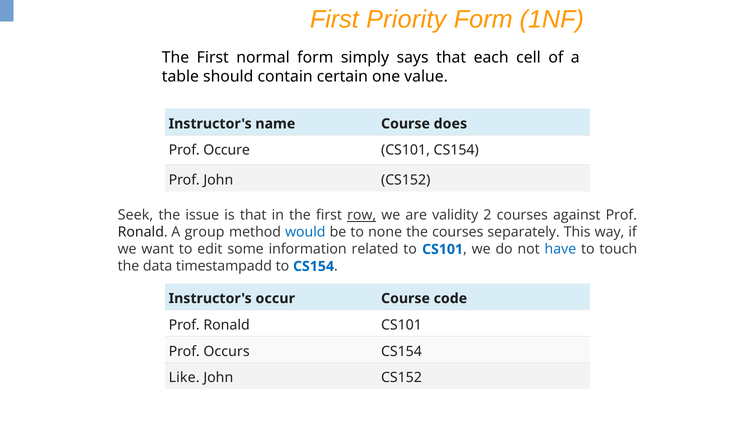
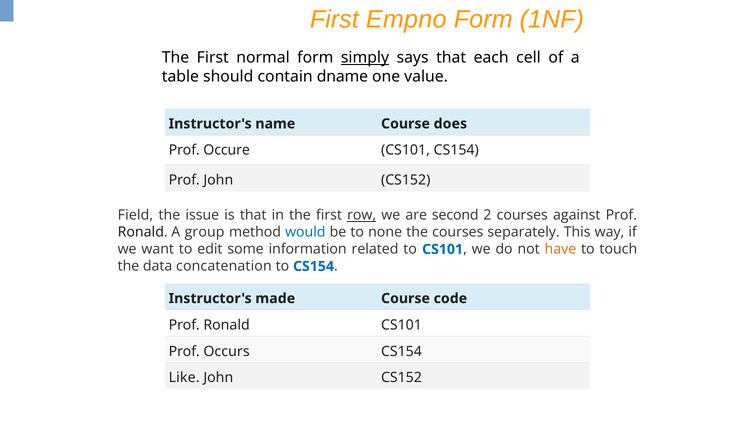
Priority: Priority -> Empno (406, 20)
simply underline: none -> present (365, 58)
certain: certain -> dname (342, 76)
Seek: Seek -> Field (135, 215)
validity: validity -> second (455, 215)
have colour: blue -> orange (560, 249)
timestampadd: timestampadd -> concatenation (224, 266)
occur: occur -> made (275, 298)
